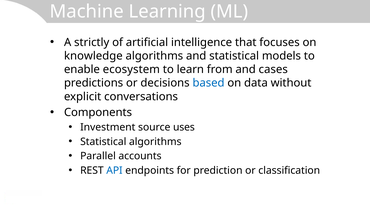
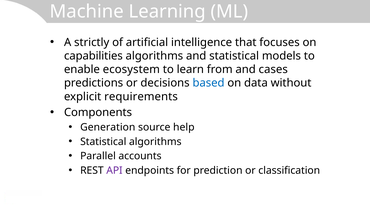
knowledge: knowledge -> capabilities (93, 56)
conversations: conversations -> requirements (141, 97)
Investment: Investment -> Generation (108, 127)
uses: uses -> help (184, 127)
API colour: blue -> purple (114, 171)
